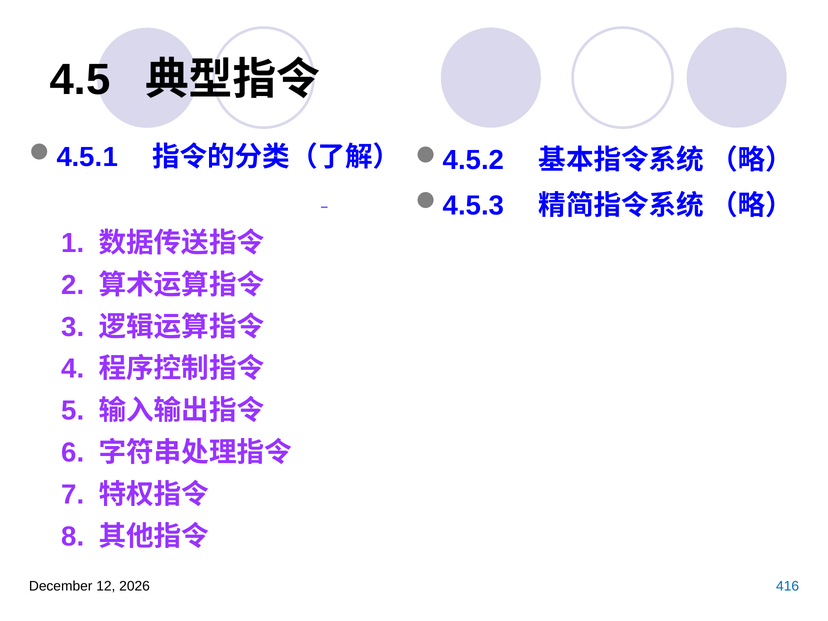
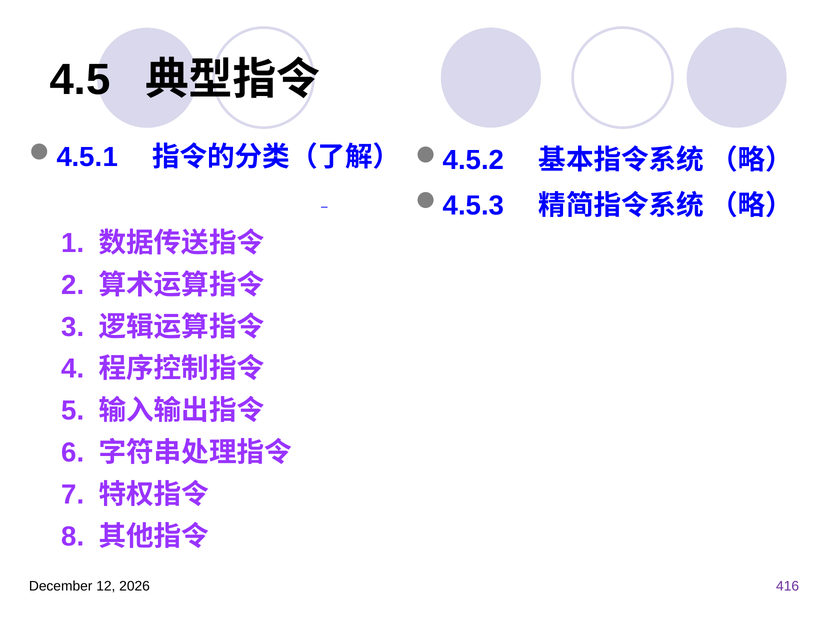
416 colour: blue -> purple (788, 586)
